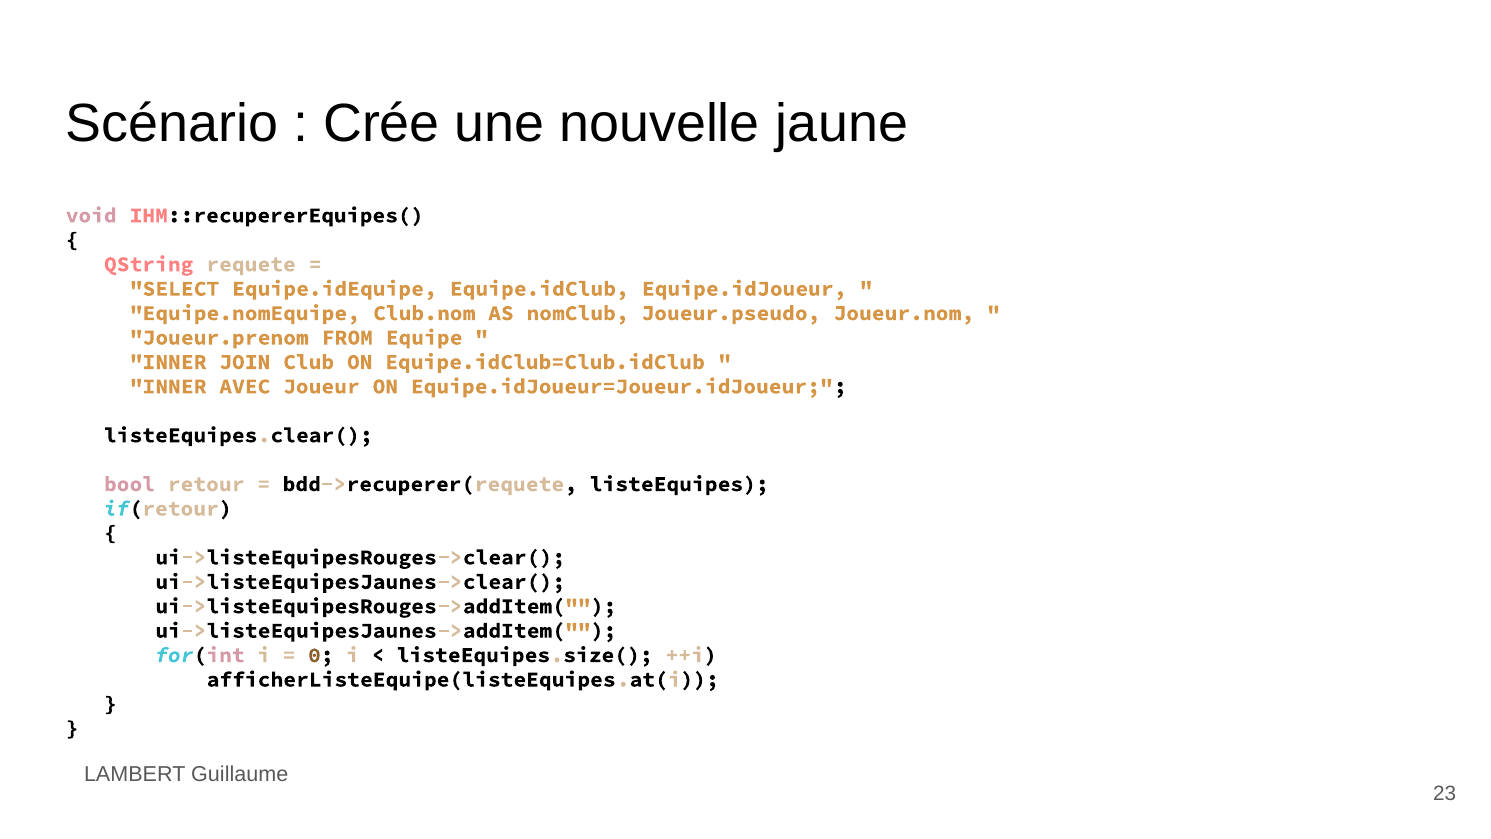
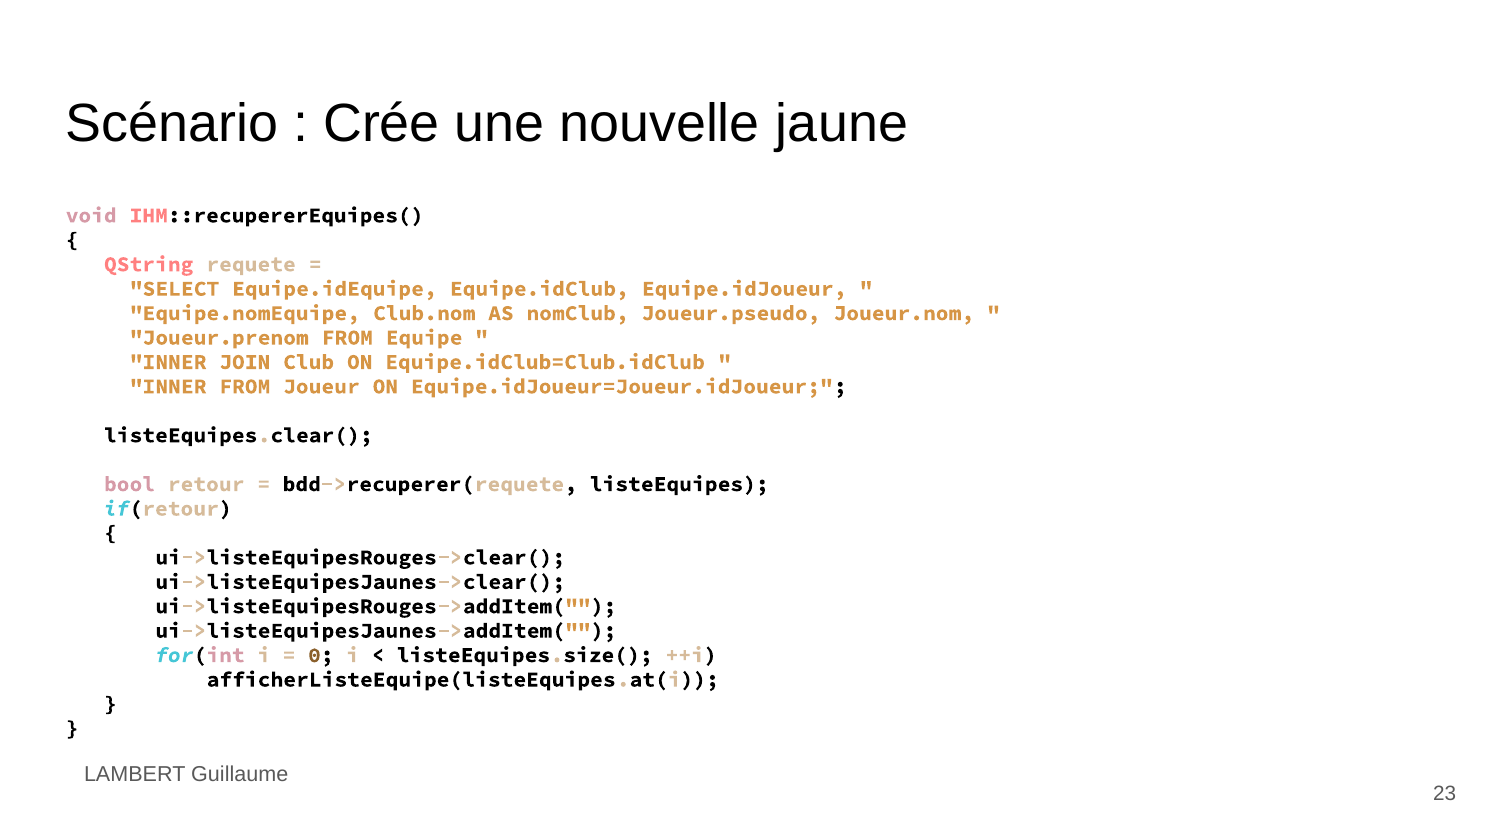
INNER AVEC: AVEC -> FROM (245, 386)
